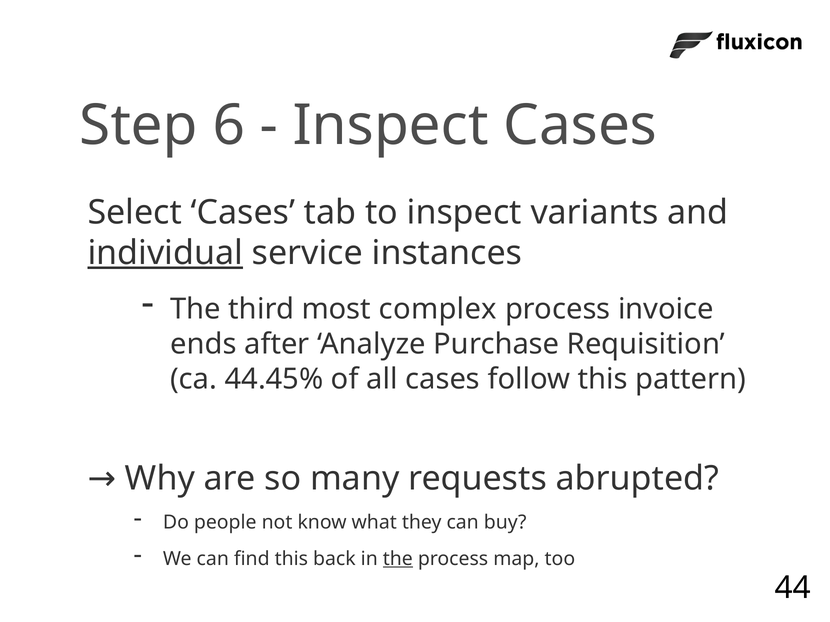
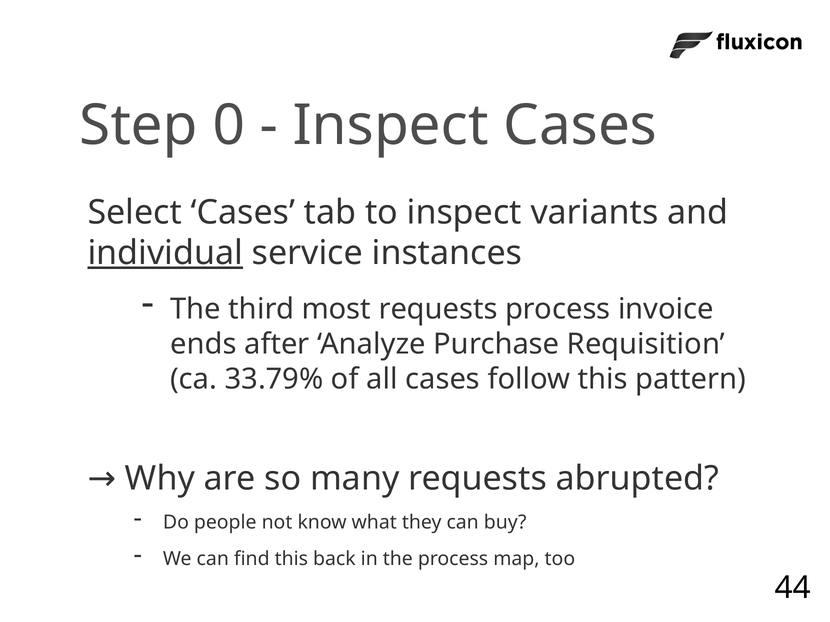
6: 6 -> 0 (229, 126)
most complex: complex -> requests (438, 310)
44.45%: 44.45% -> 33.79% (274, 380)
the underline: present -> none (398, 559)
